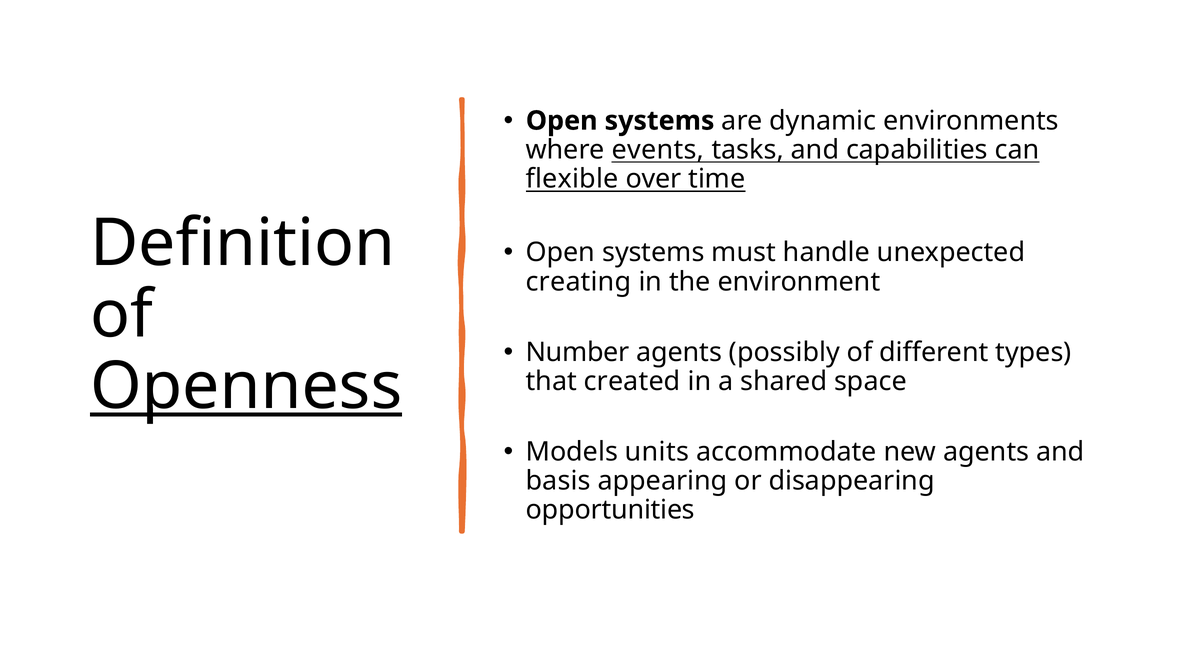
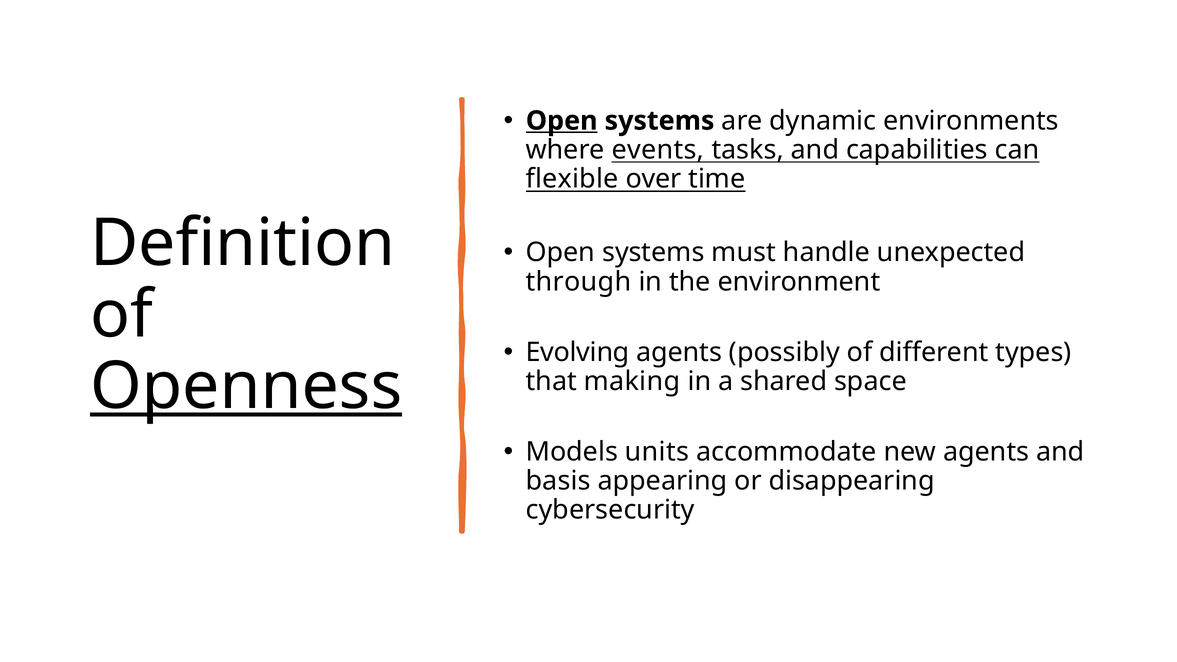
Open underline: none -> present (562, 121)
creating: creating -> through (579, 282)
Number: Number -> Evolving (578, 352)
created: created -> making (632, 381)
opportunities: opportunities -> cybersecurity (610, 510)
